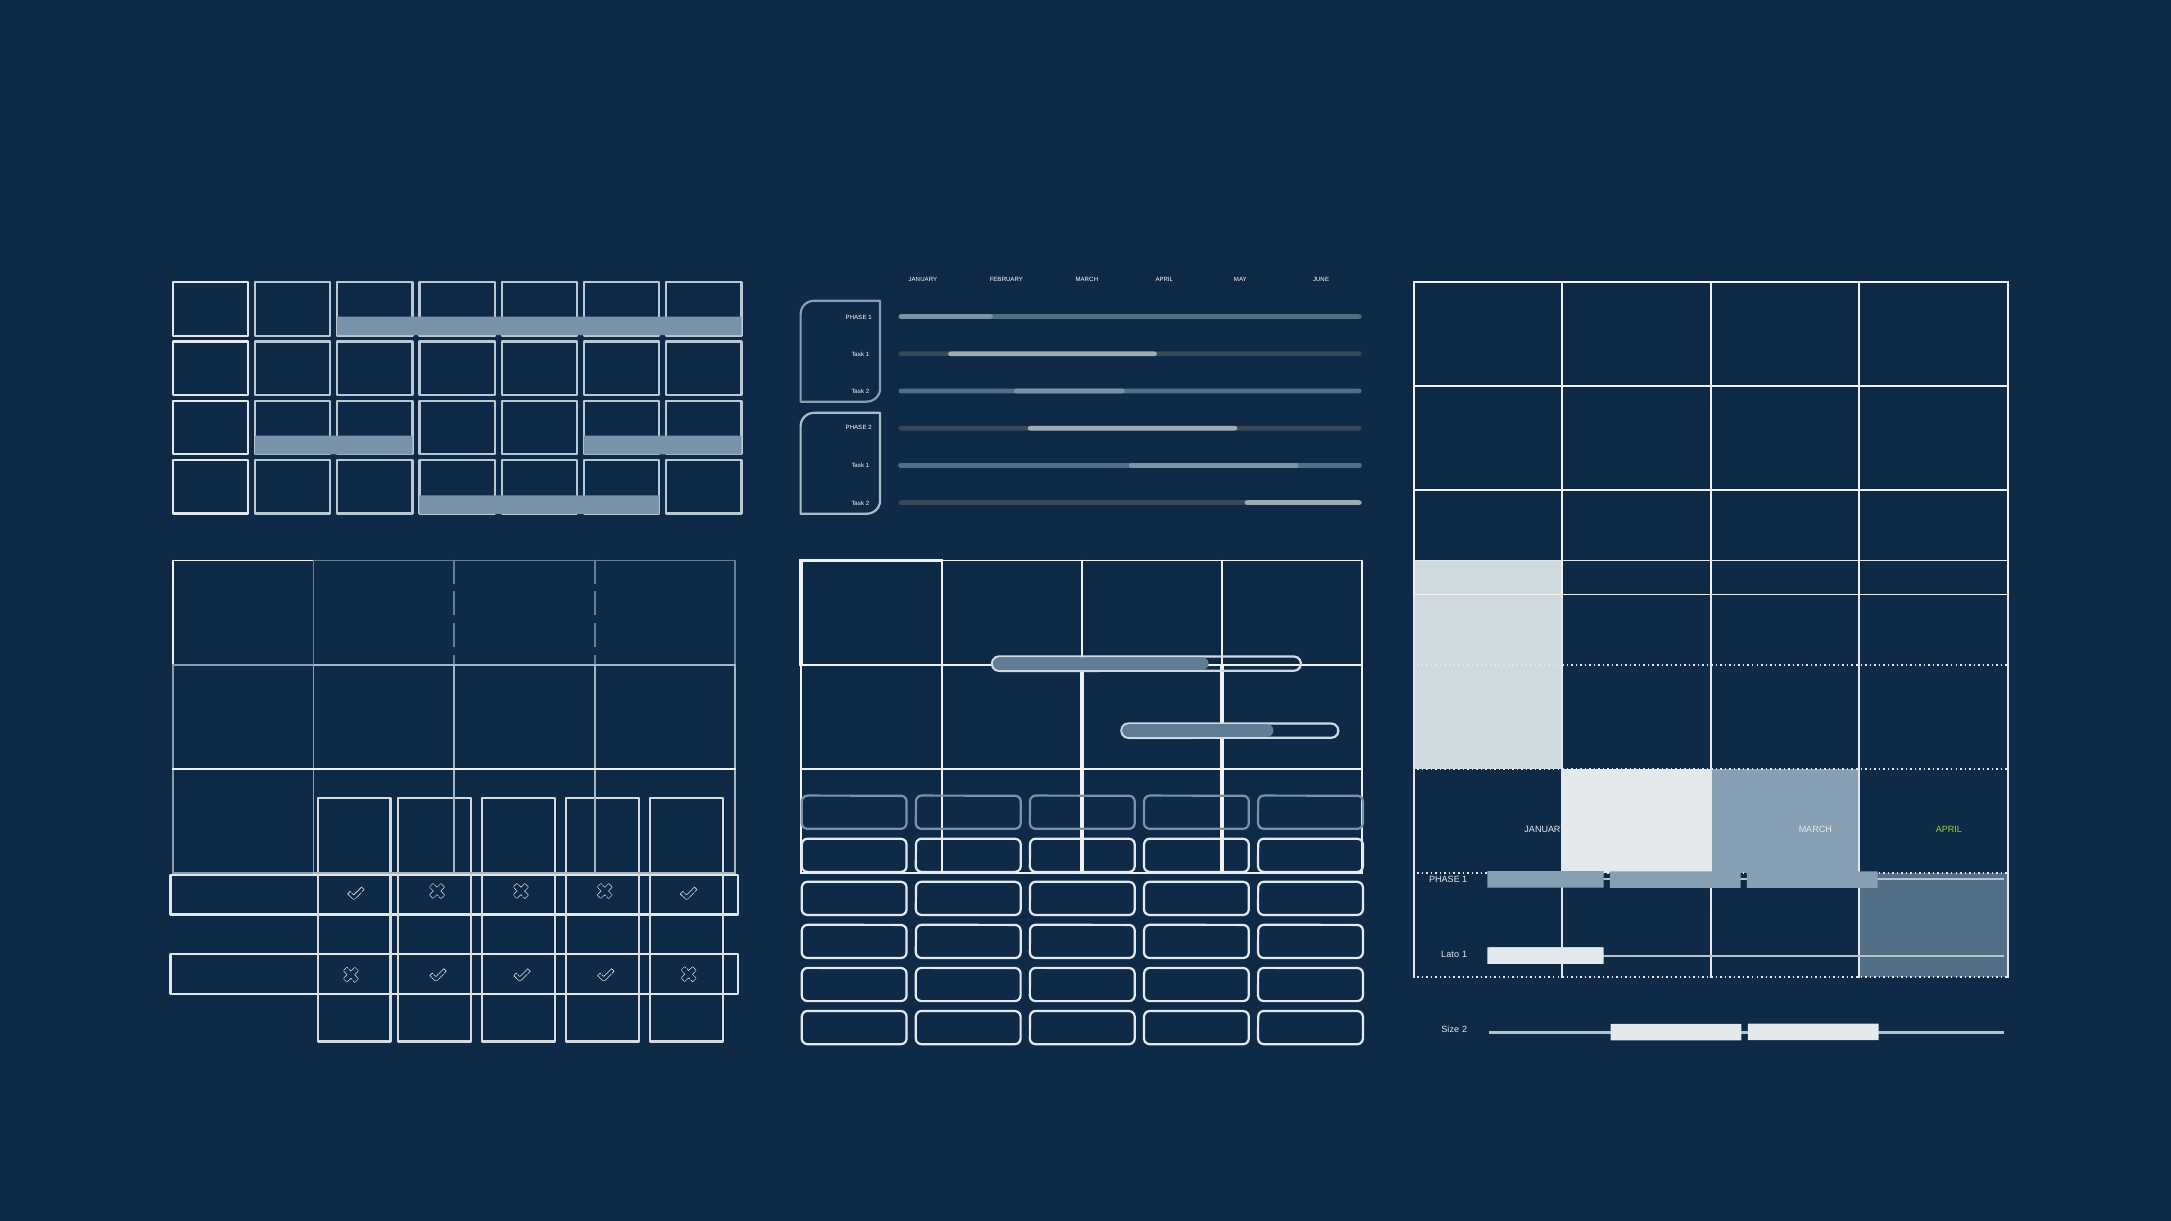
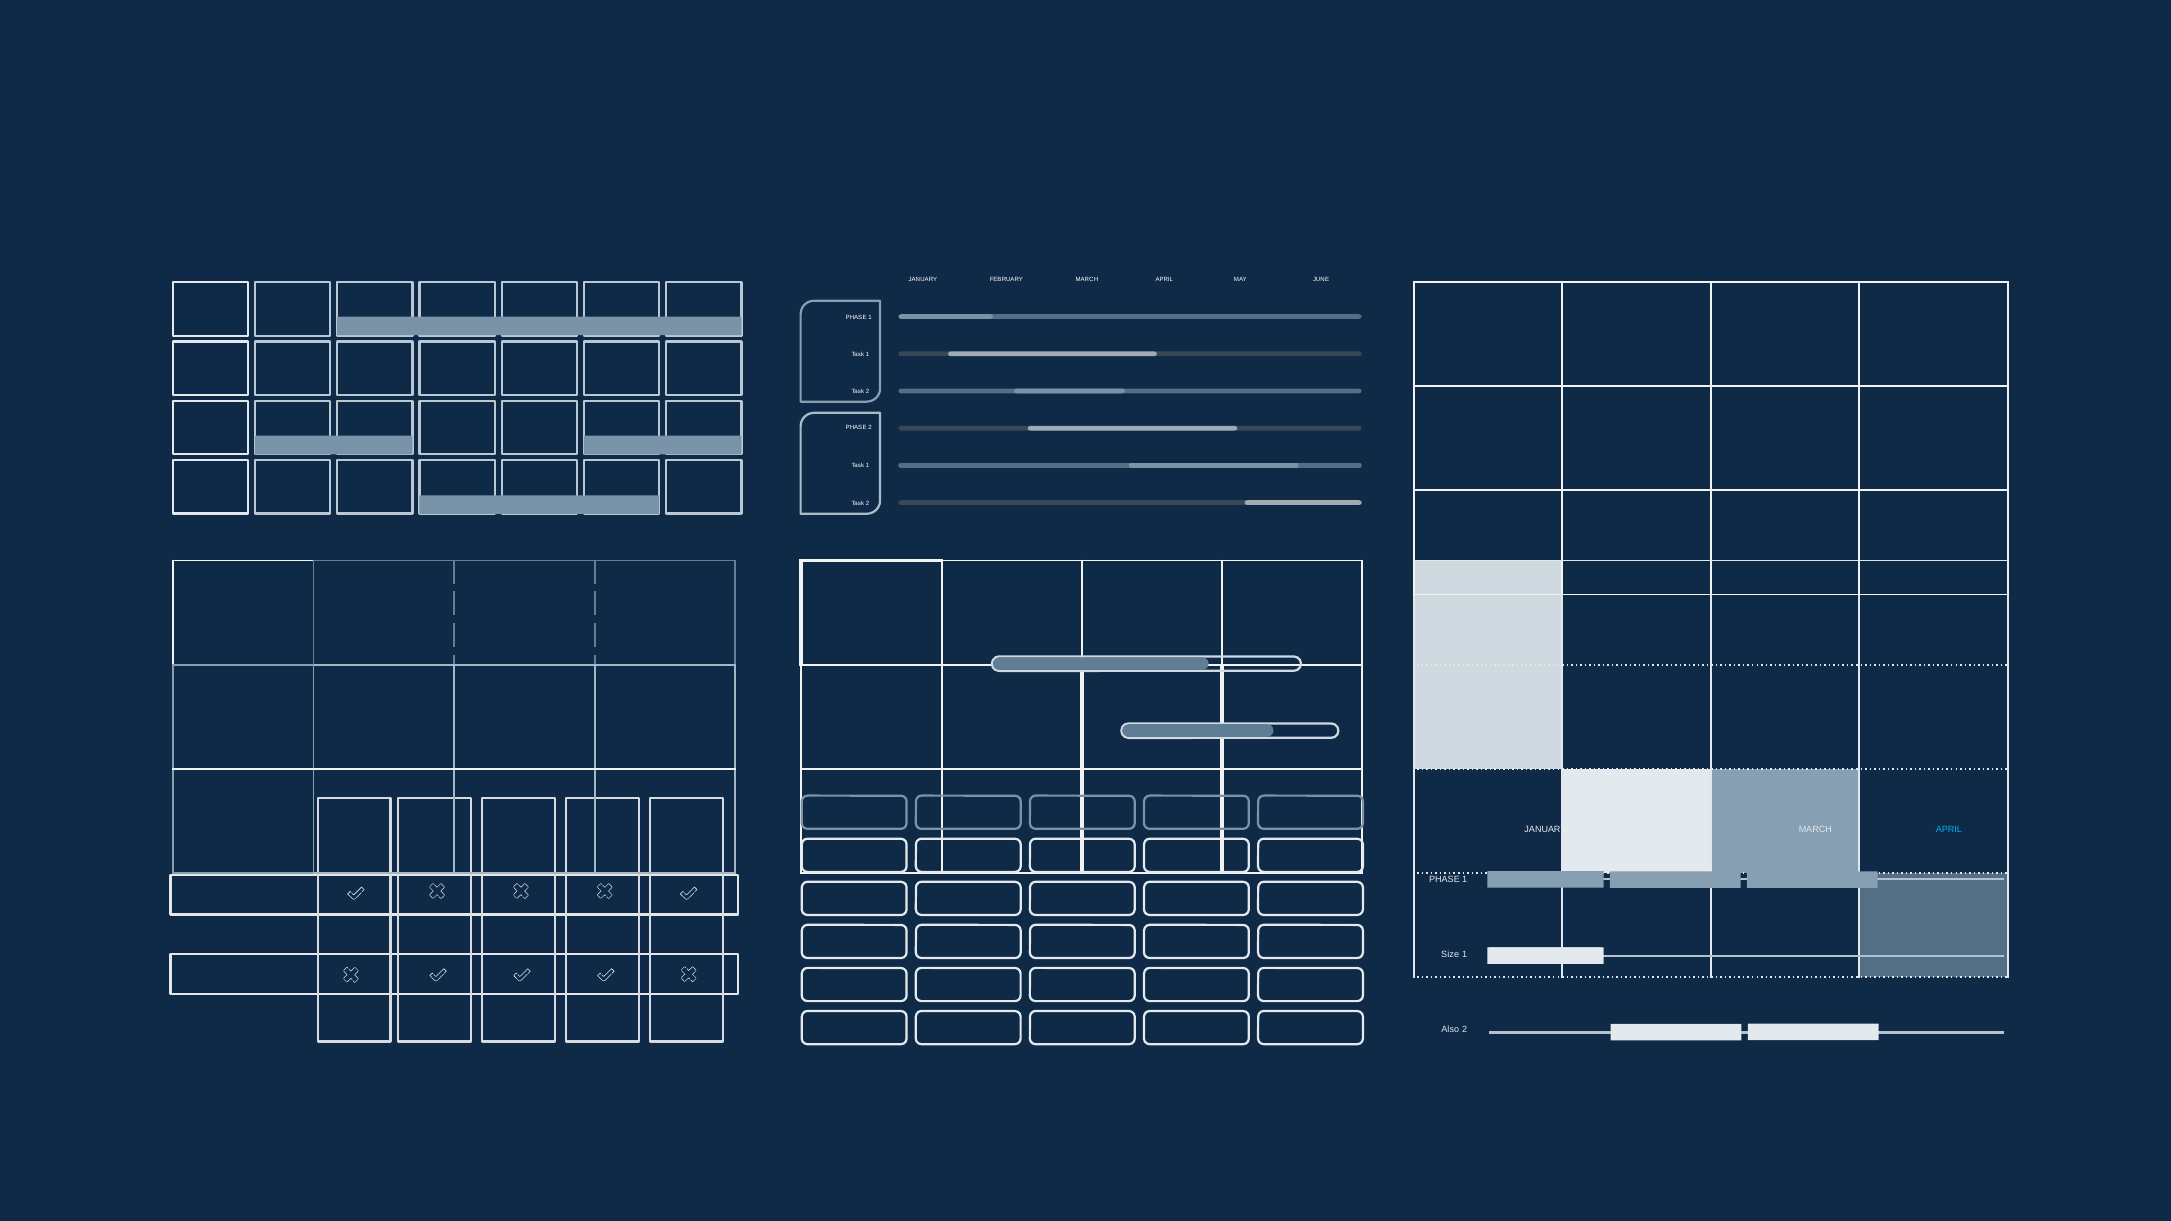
APRIL colour: light green -> light blue (1949, 830)
Lato: Lato -> Size (1450, 955)
Size: Size -> Also (1450, 1030)
